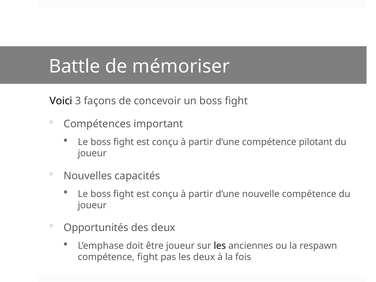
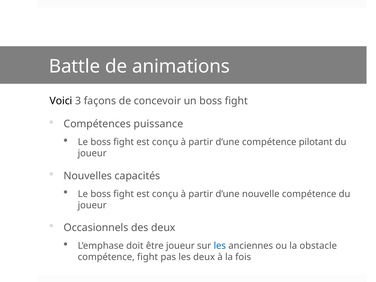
mémoriser: mémoriser -> animations (181, 66)
important: important -> puissance (158, 124)
Opportunités: Opportunités -> Occasionnels (96, 228)
les colour: black -> blue (220, 246)
respawn: respawn -> obstacle (318, 246)
